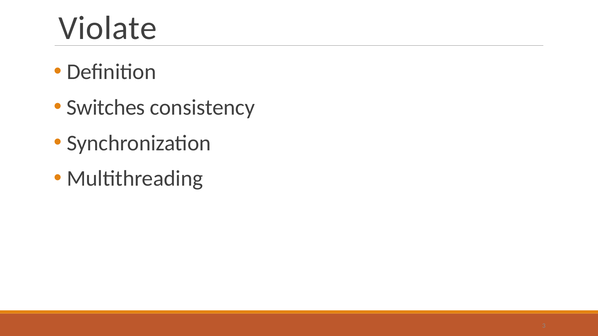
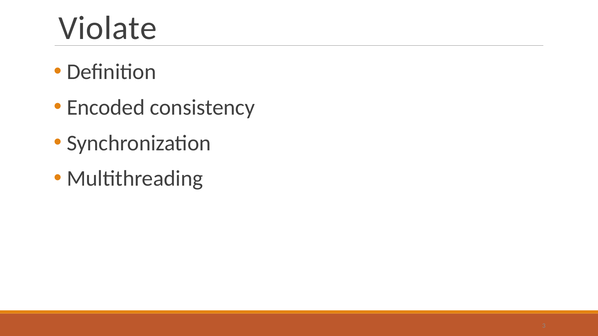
Switches: Switches -> Encoded (106, 108)
